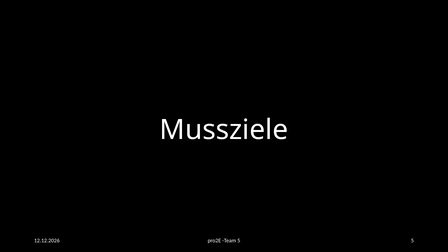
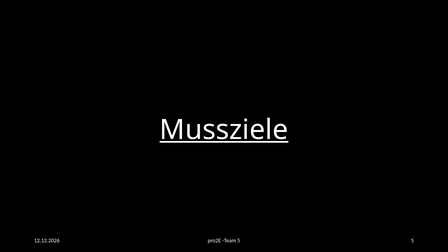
Mussziele underline: none -> present (224, 130)
